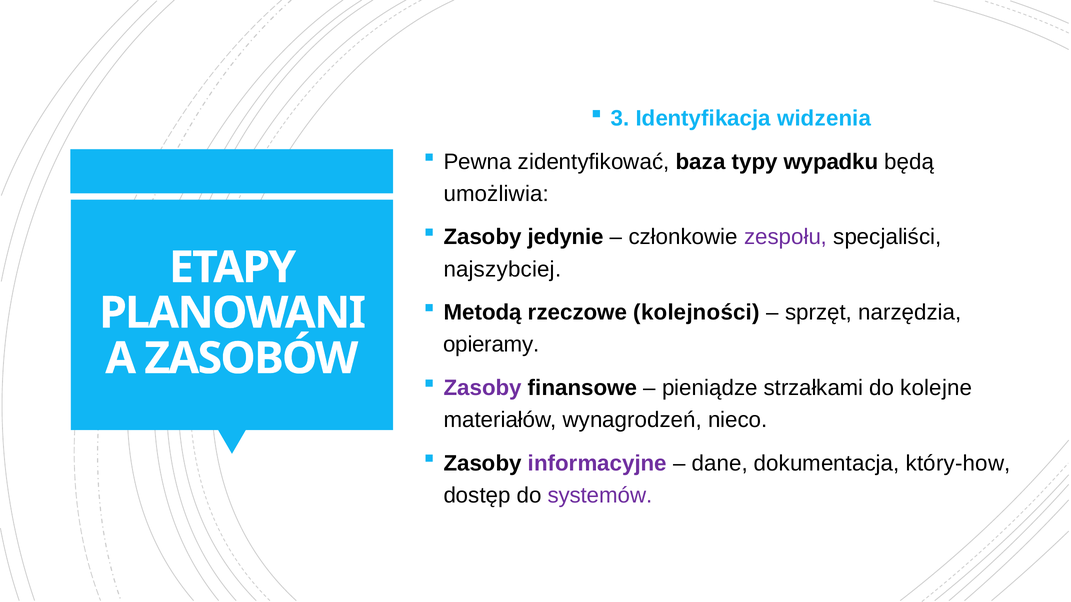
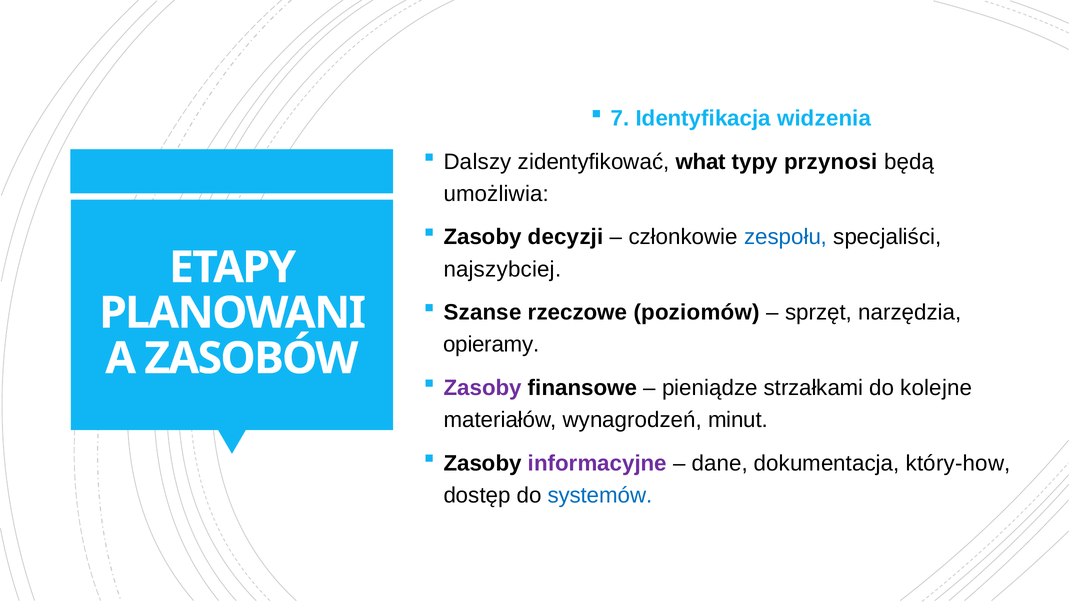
3: 3 -> 7 (620, 118)
Pewna: Pewna -> Dalszy (478, 162)
baza: baza -> what (701, 162)
wypadku: wypadku -> przynosi (831, 162)
jedynie: jedynie -> decyzji (566, 237)
zespołu colour: purple -> blue (786, 237)
Metodą: Metodą -> Szanse (483, 313)
kolejności: kolejności -> poziomów (697, 313)
nieco: nieco -> minut (738, 420)
systemów colour: purple -> blue (600, 496)
